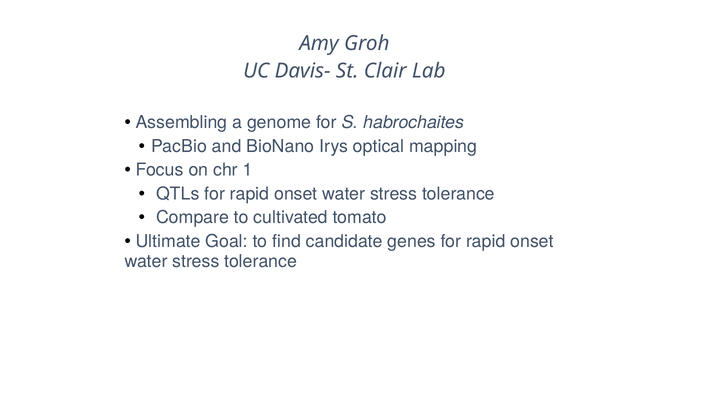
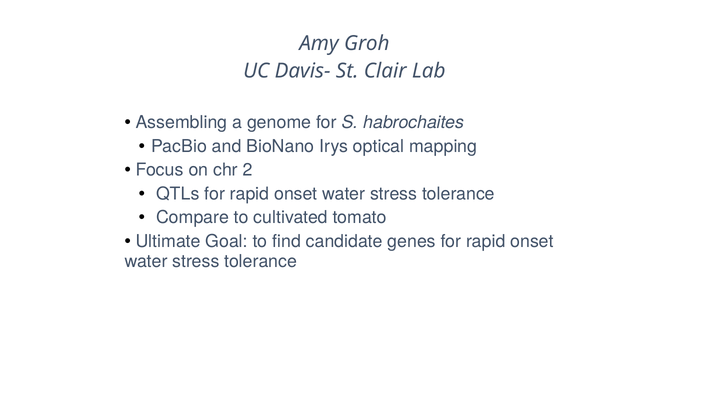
1: 1 -> 2 (248, 170)
